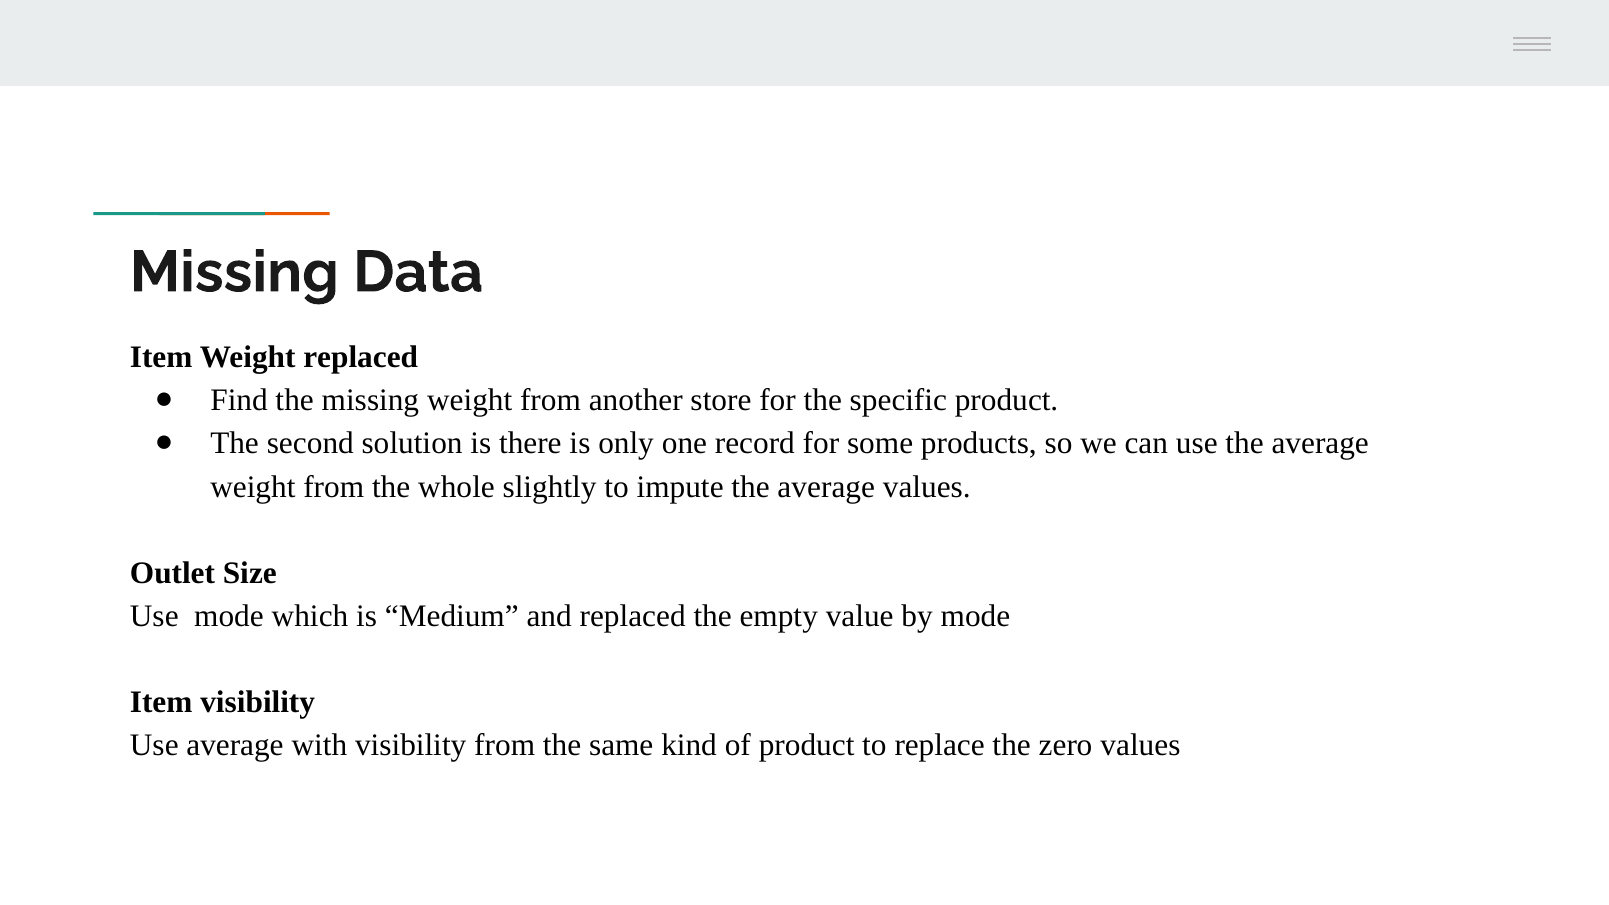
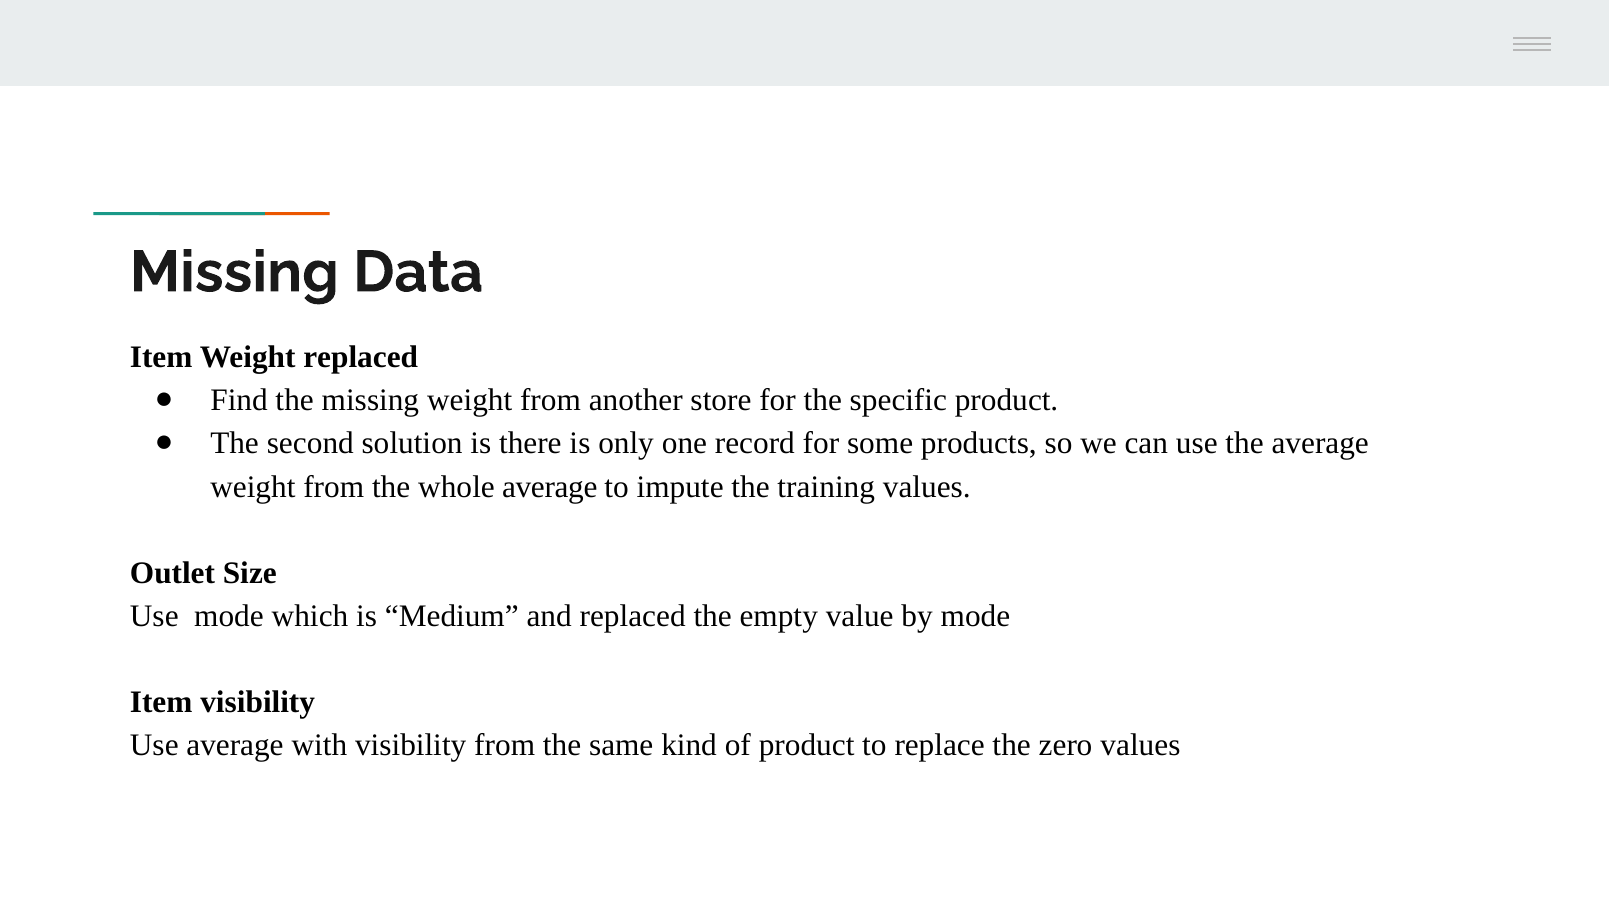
whole slightly: slightly -> average (550, 487)
impute the average: average -> training (826, 487)
